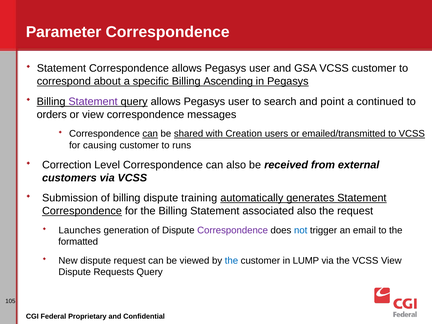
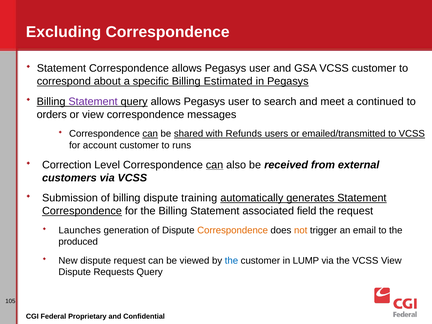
Parameter: Parameter -> Excluding (63, 32)
Ascending: Ascending -> Estimated (228, 81)
point: point -> meet (332, 101)
Creation: Creation -> Refunds (244, 134)
causing: causing -> account (100, 145)
can underline: none -> present (215, 165)
associated also: also -> field (307, 211)
Correspondence colour: purple -> orange (233, 230)
not colour: blue -> orange (301, 230)
formatted: formatted -> produced (78, 242)
